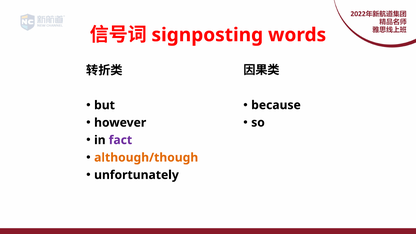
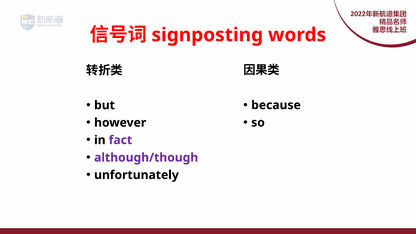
although/though colour: orange -> purple (146, 158)
